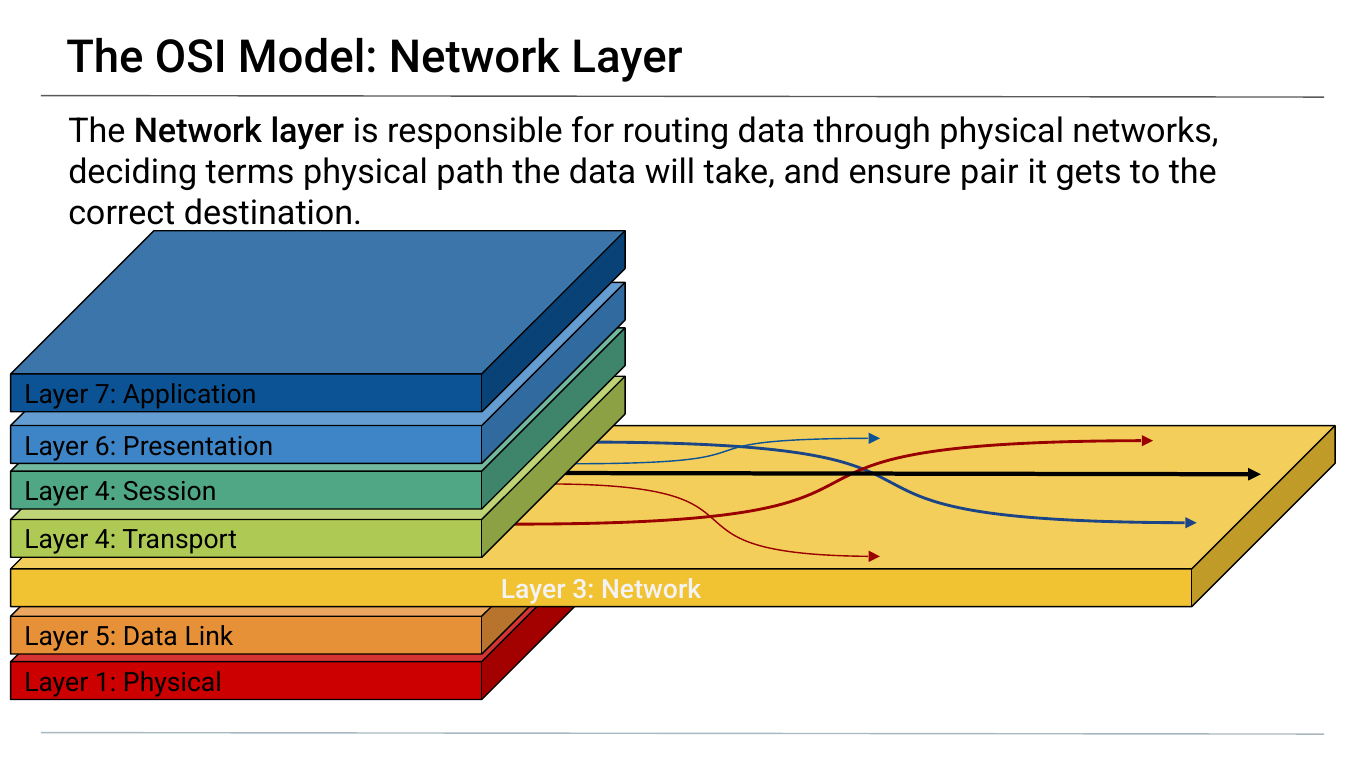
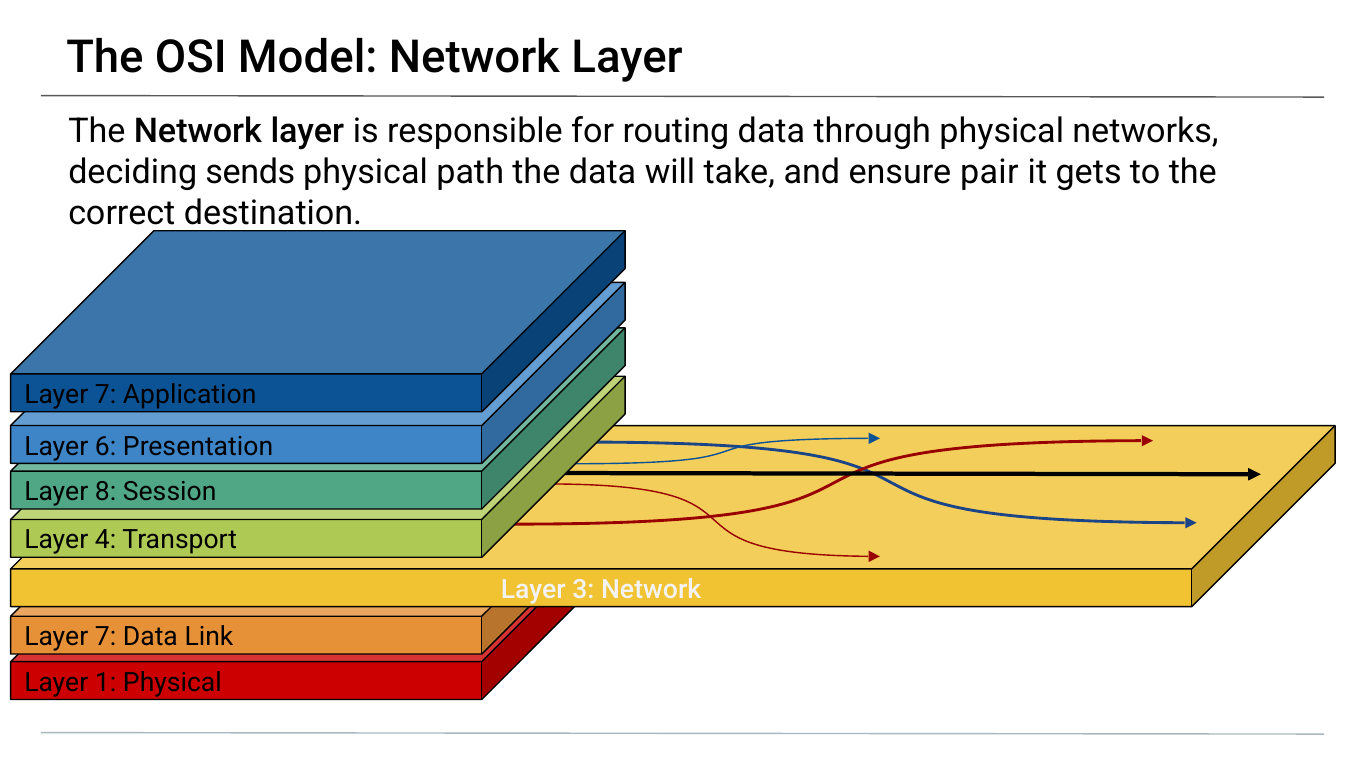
terms: terms -> sends (250, 172)
4: 4 -> 8 (106, 492)
5: 5 -> 7 (106, 637)
